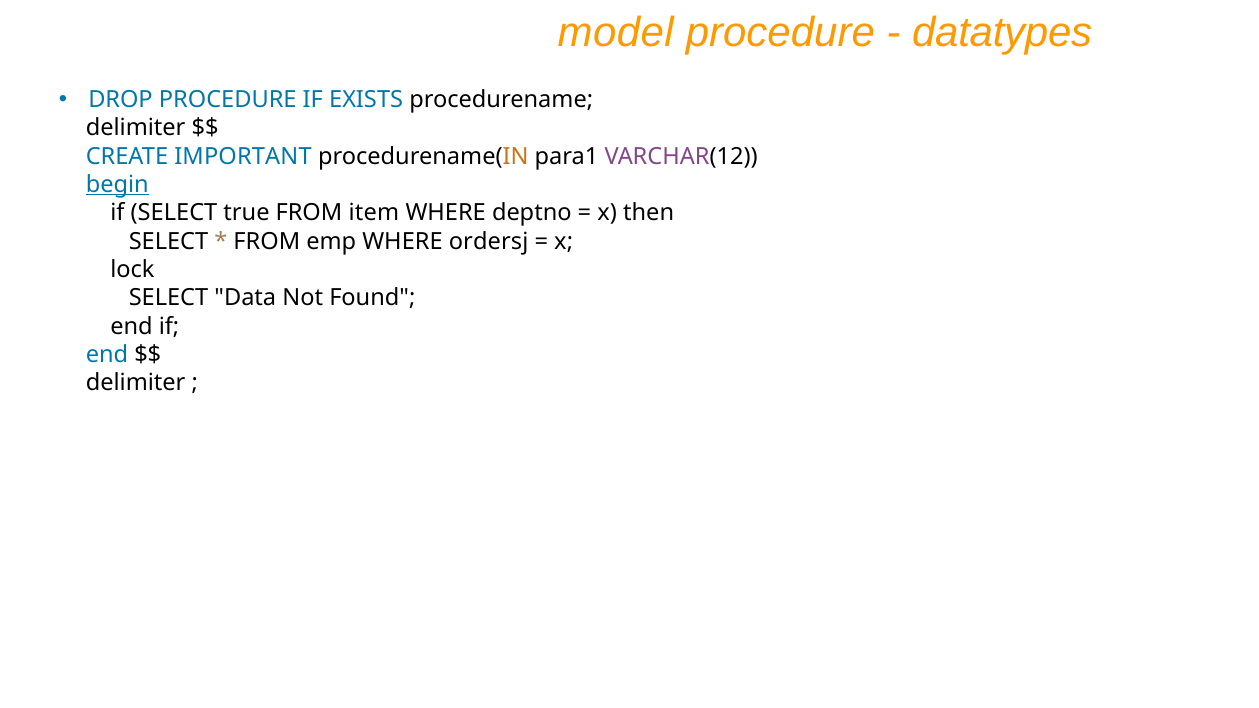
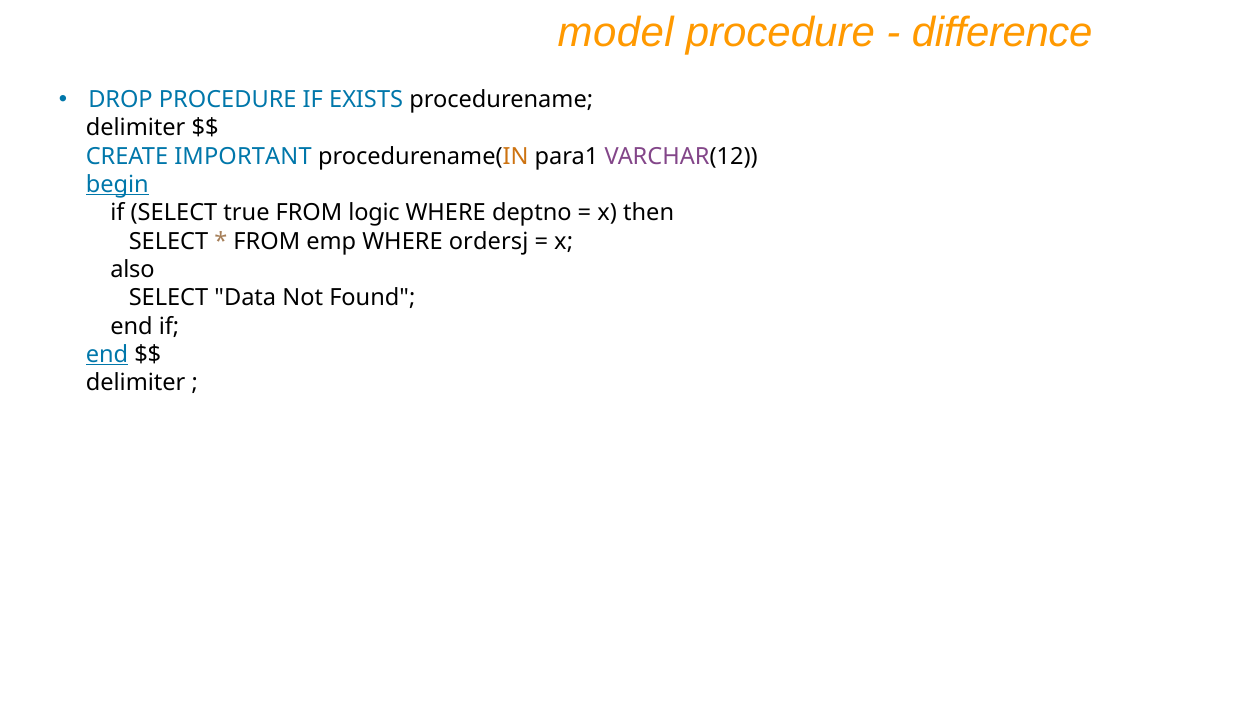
datatypes: datatypes -> difference (1002, 33)
item: item -> logic (374, 213)
lock: lock -> also (132, 270)
end underline: none -> present (107, 355)
